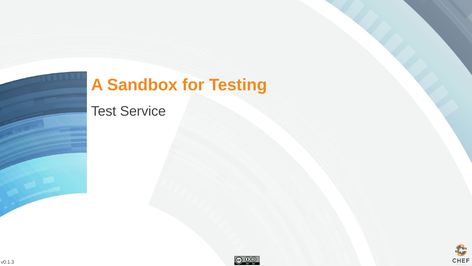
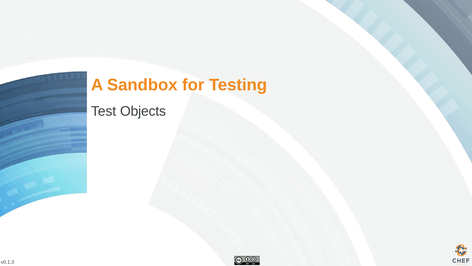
Service: Service -> Objects (143, 111)
